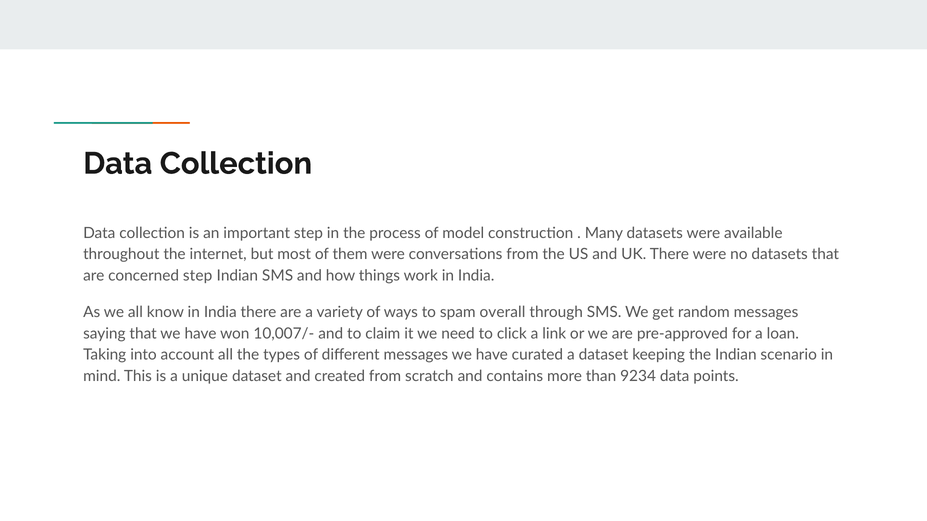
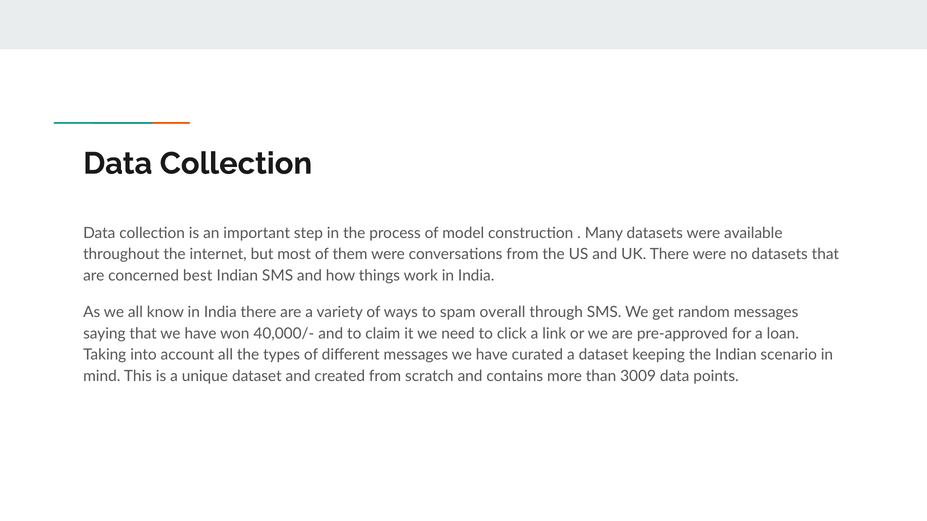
concerned step: step -> best (198, 276)
10,007/-: 10,007/- -> 40,000/- (284, 334)
9234: 9234 -> 3009 (638, 376)
